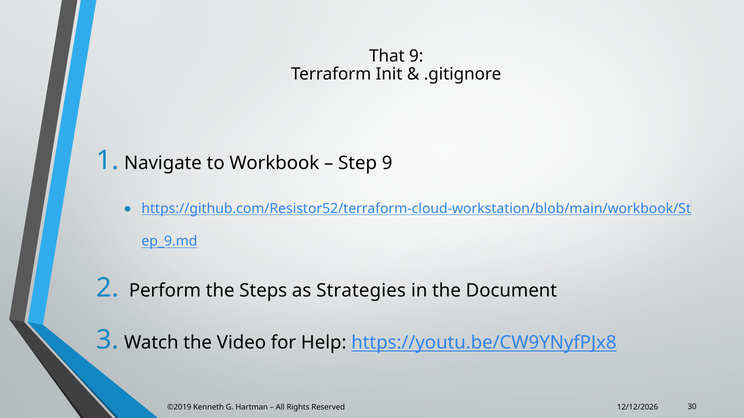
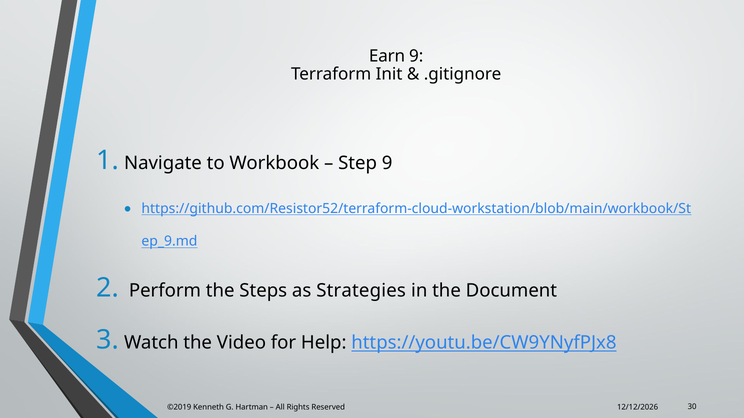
That: That -> Earn (387, 56)
